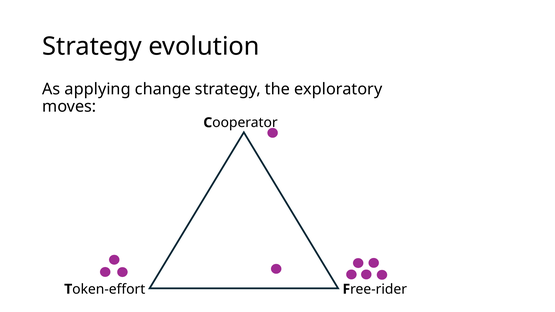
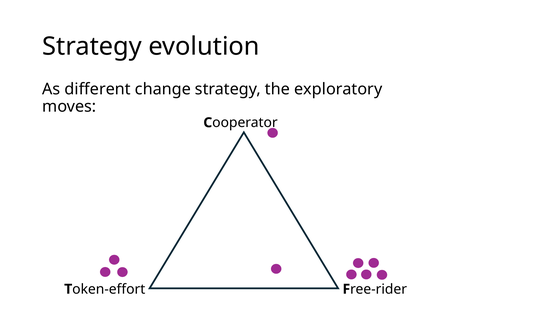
applying: applying -> different (98, 89)
